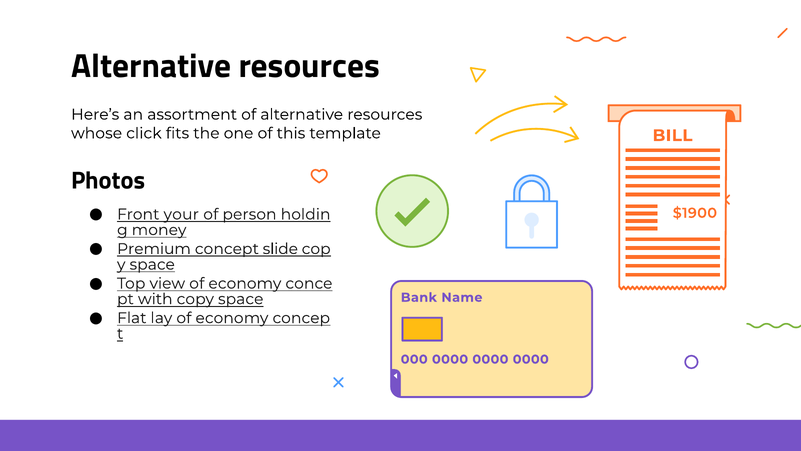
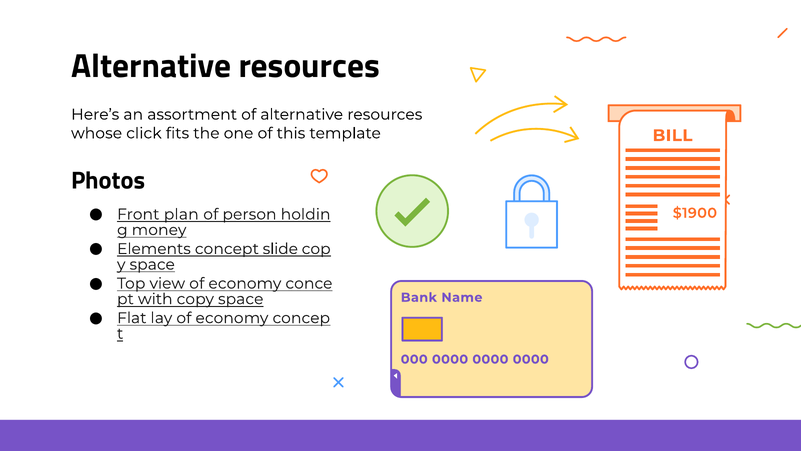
your: your -> plan (181, 214)
Premium: Premium -> Elements (154, 249)
